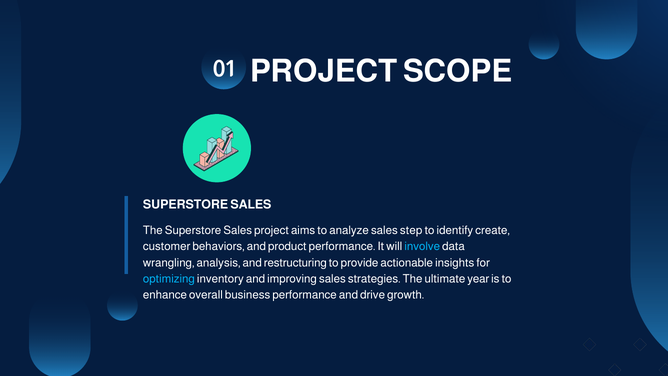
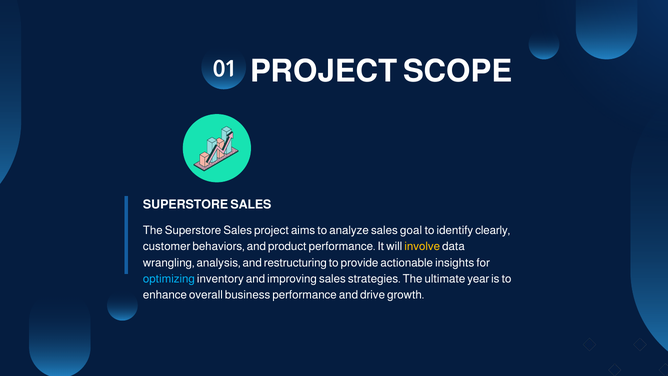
step: step -> goal (411, 230)
create: create -> clearly (493, 230)
involve colour: light blue -> yellow (422, 246)
